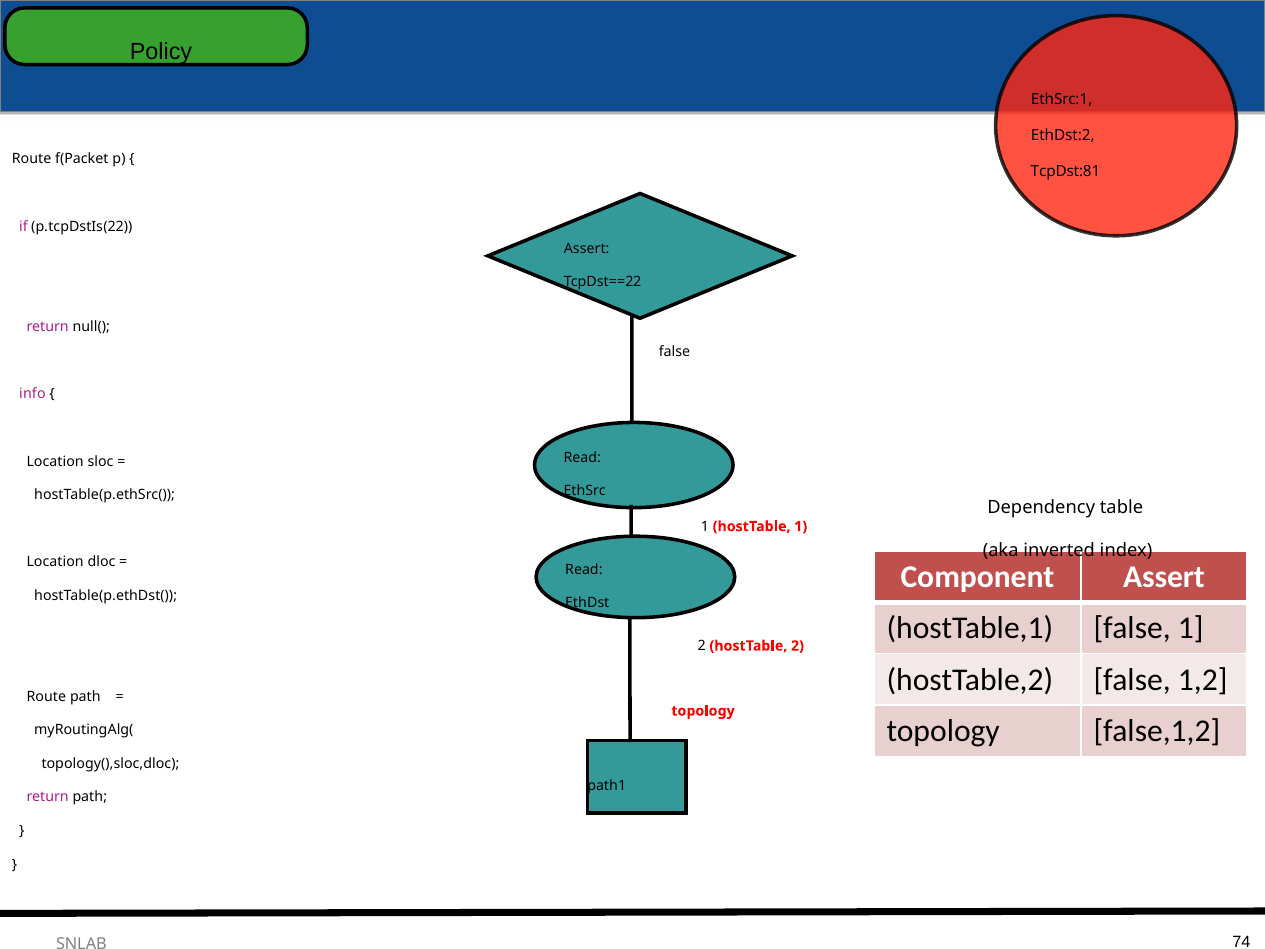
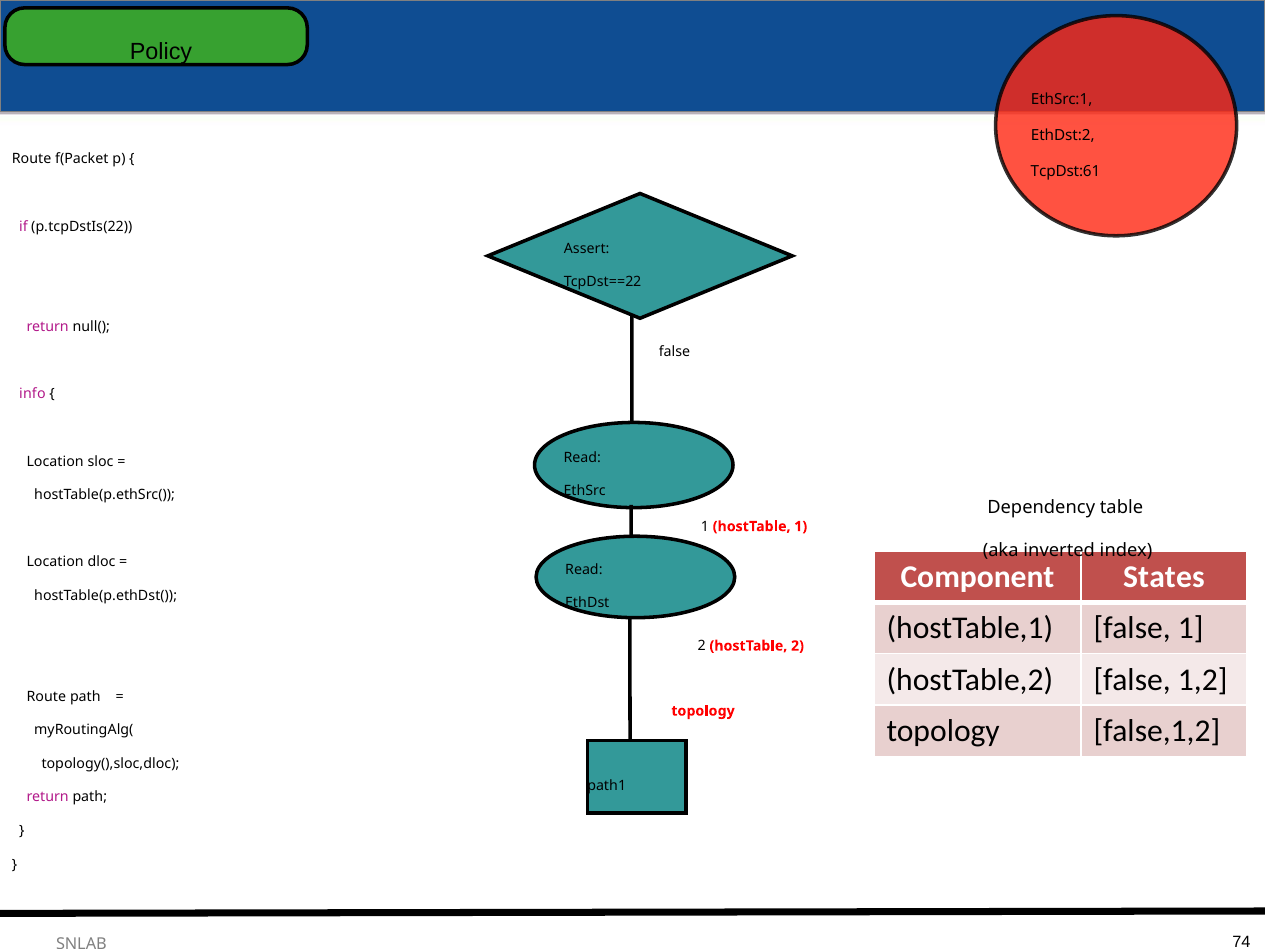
TcpDst:81: TcpDst:81 -> TcpDst:61 (1066, 172)
Component Assert: Assert -> States (1164, 577)
